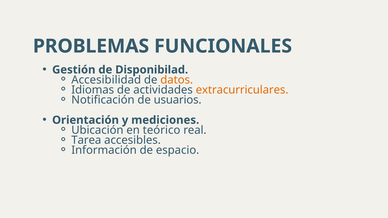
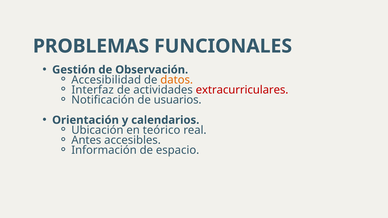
Disponibilad: Disponibilad -> Observación (152, 70)
Idiomas: Idiomas -> Interfaz (93, 90)
extracurriculares colour: orange -> red (242, 90)
mediciones: mediciones -> calendarios (165, 120)
Tarea: Tarea -> Antes (86, 140)
